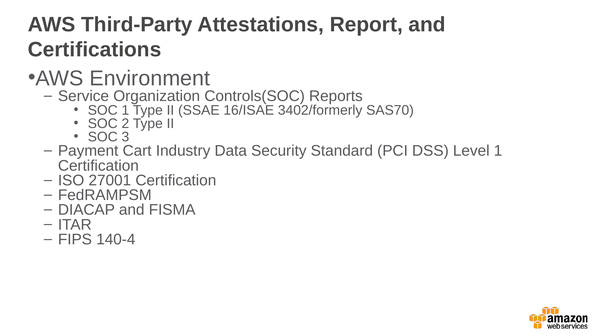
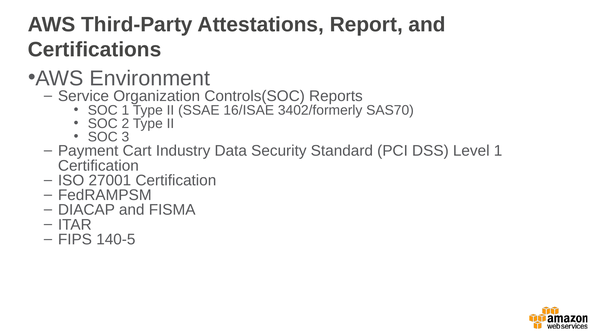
140-4: 140-4 -> 140-5 (116, 239)
